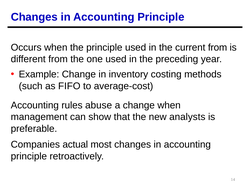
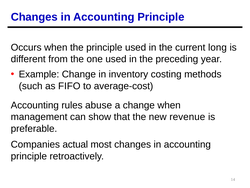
current from: from -> long (217, 47)
analysts: analysts -> revenue (187, 117)
